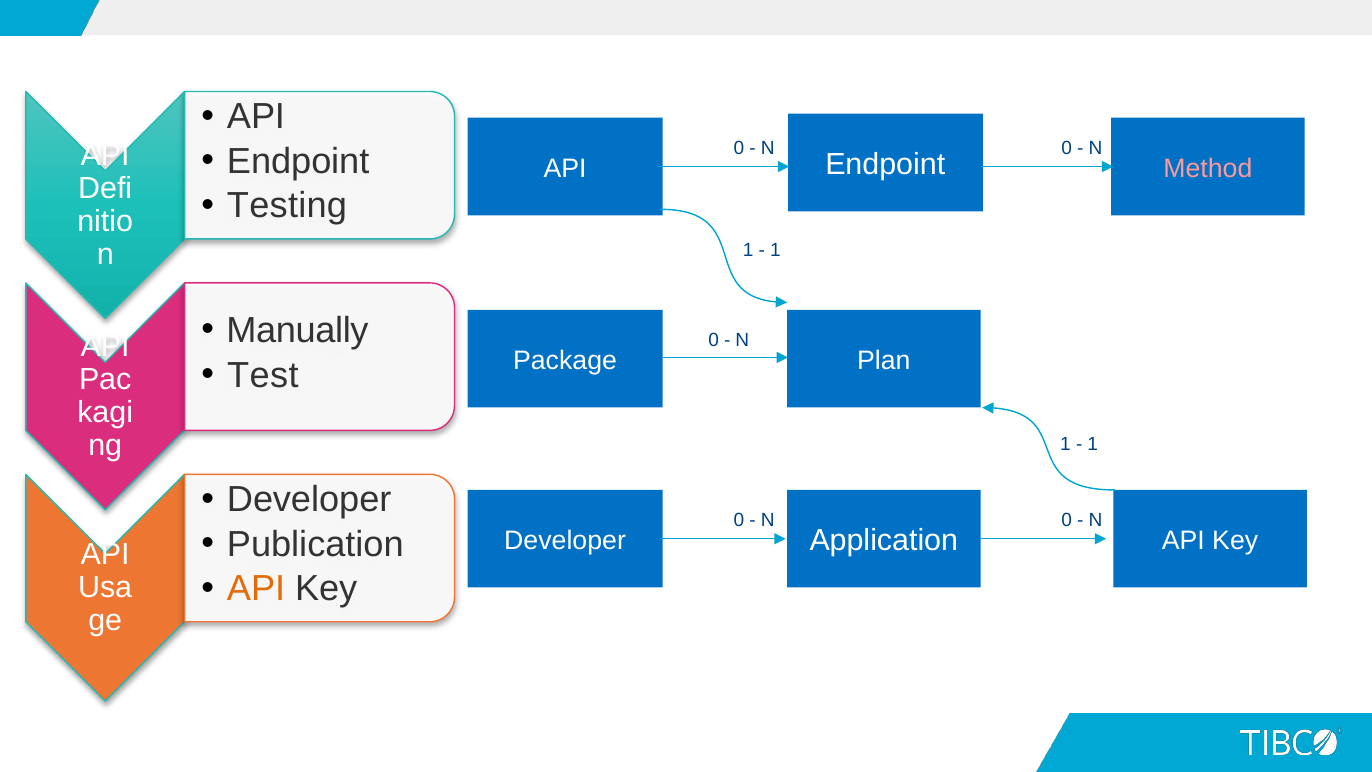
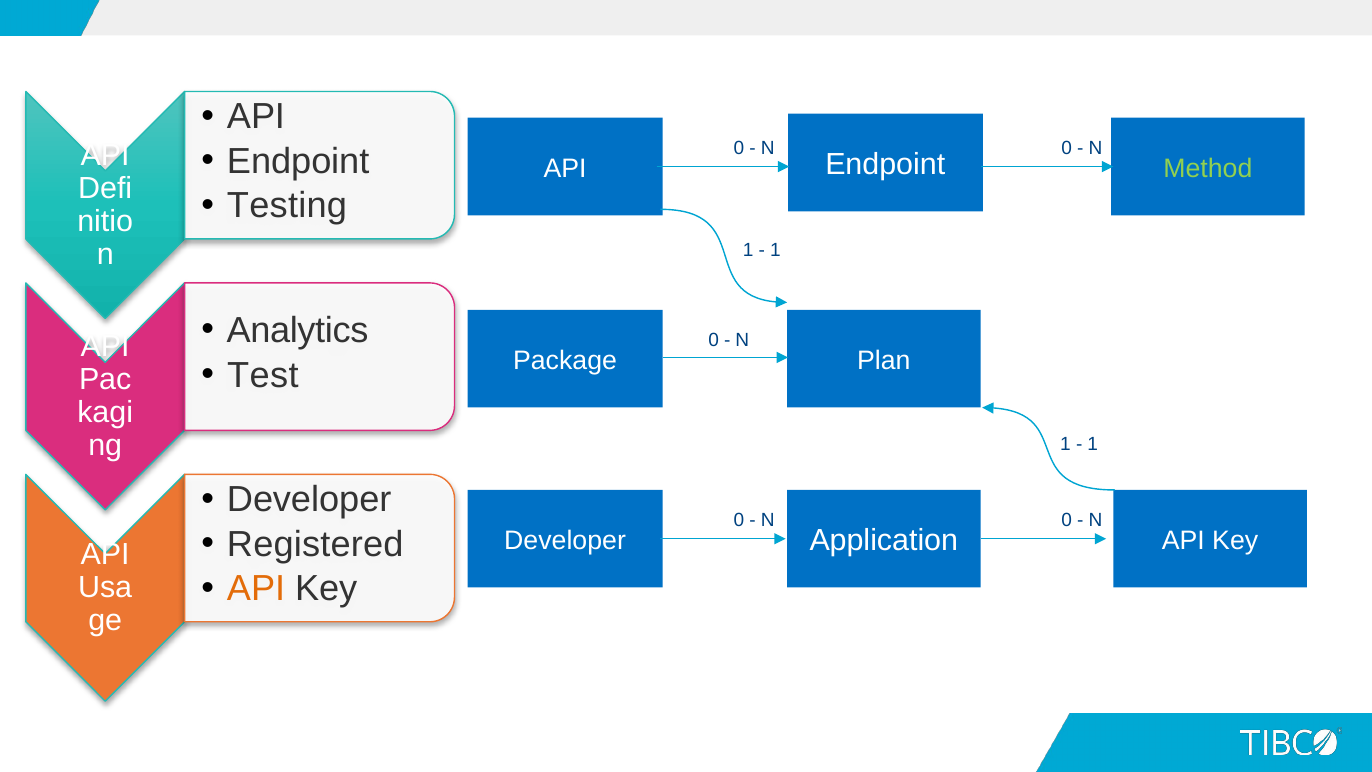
Method colour: pink -> light green (1208, 168)
Manually: Manually -> Analytics (297, 330)
Publication: Publication -> Registered (315, 544)
